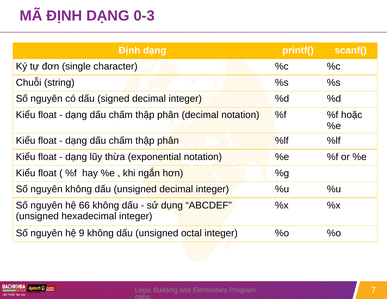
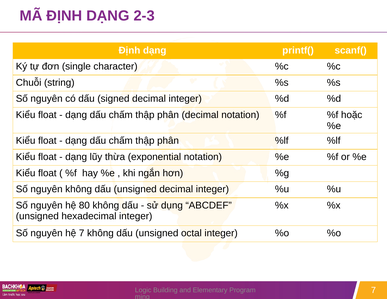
0-3: 0-3 -> 2-3 (144, 16)
66: 66 -> 80 (84, 205)
hệ 9: 9 -> 7 (82, 233)
